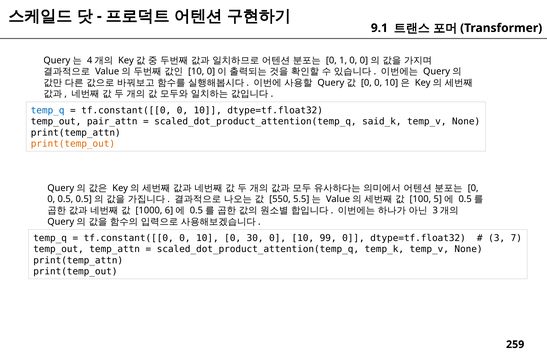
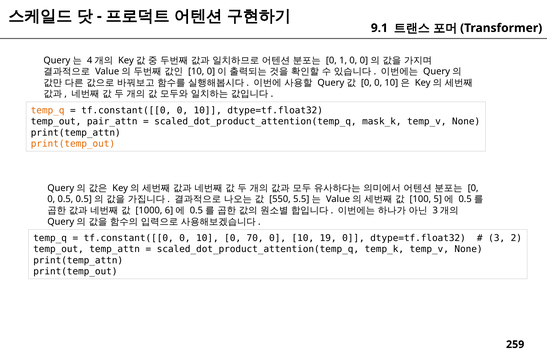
temp_q colour: blue -> orange (48, 110)
said_k: said_k -> mask_k (382, 122)
30: 30 -> 70 (255, 238)
99: 99 -> 19 (328, 238)
7: 7 -> 2 (516, 238)
